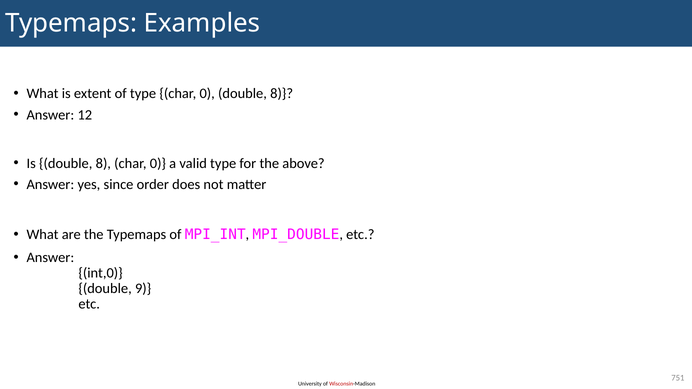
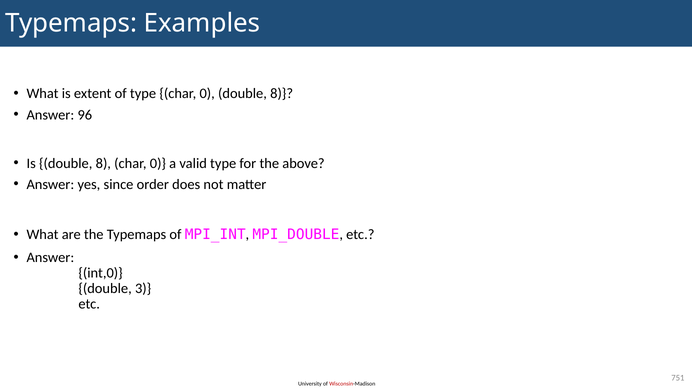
12: 12 -> 96 (85, 115)
9: 9 -> 3 (143, 289)
